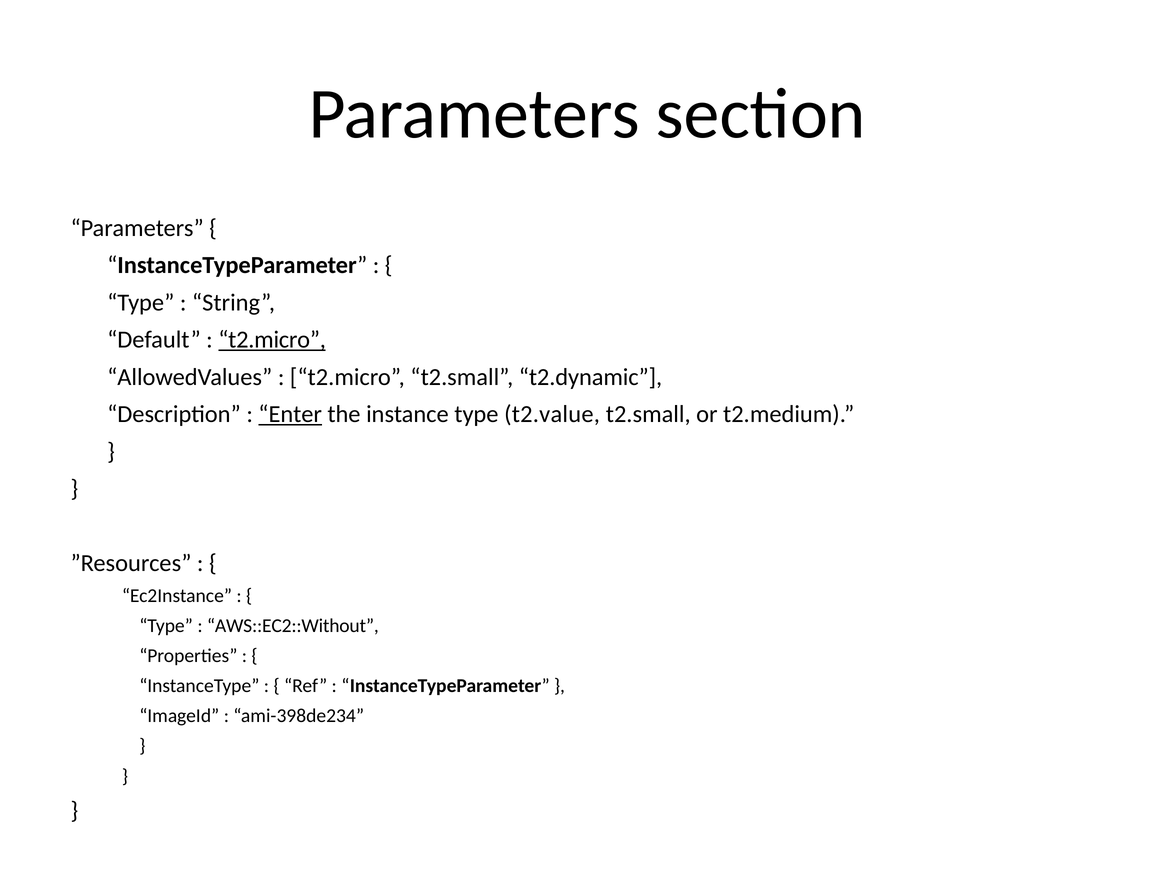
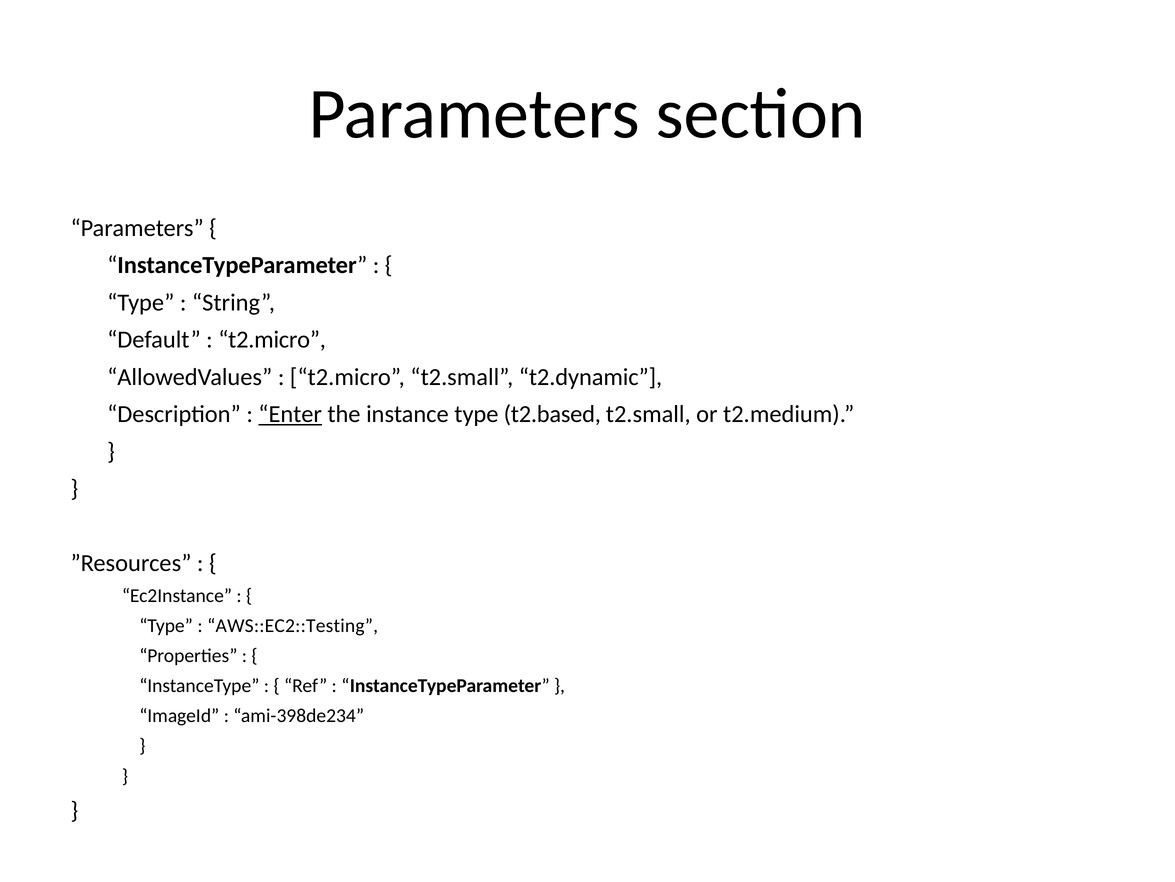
t2.micro underline: present -> none (272, 339)
t2.value: t2.value -> t2.based (552, 414)
AWS::EC2::Without: AWS::EC2::Without -> AWS::EC2::Testing (293, 625)
